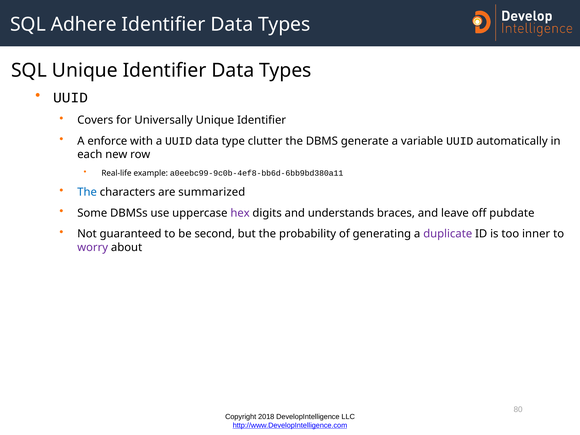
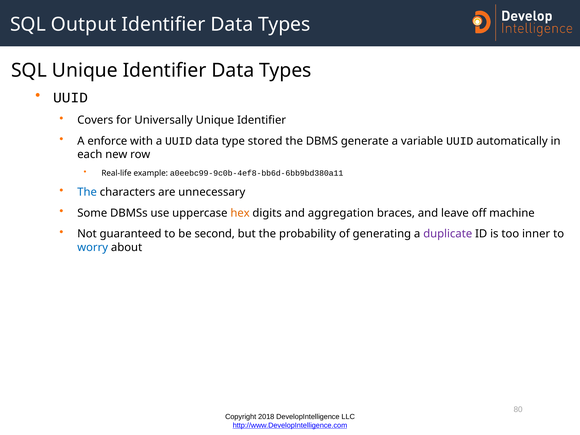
Adhere: Adhere -> Output (84, 24)
clutter: clutter -> stored (265, 141)
summarized: summarized -> unnecessary (212, 192)
hex colour: purple -> orange (240, 213)
understands: understands -> aggregation (341, 213)
pubdate: pubdate -> machine (512, 213)
worry colour: purple -> blue (93, 247)
